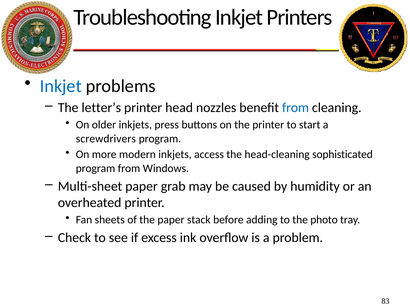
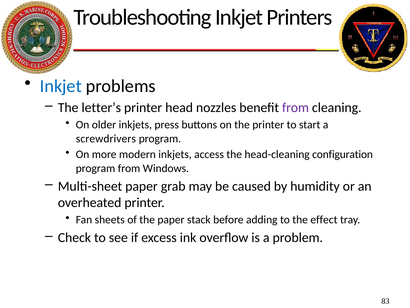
from colour: blue -> purple (296, 108)
sophisticated: sophisticated -> configuration (343, 154)
photo: photo -> effect (324, 219)
